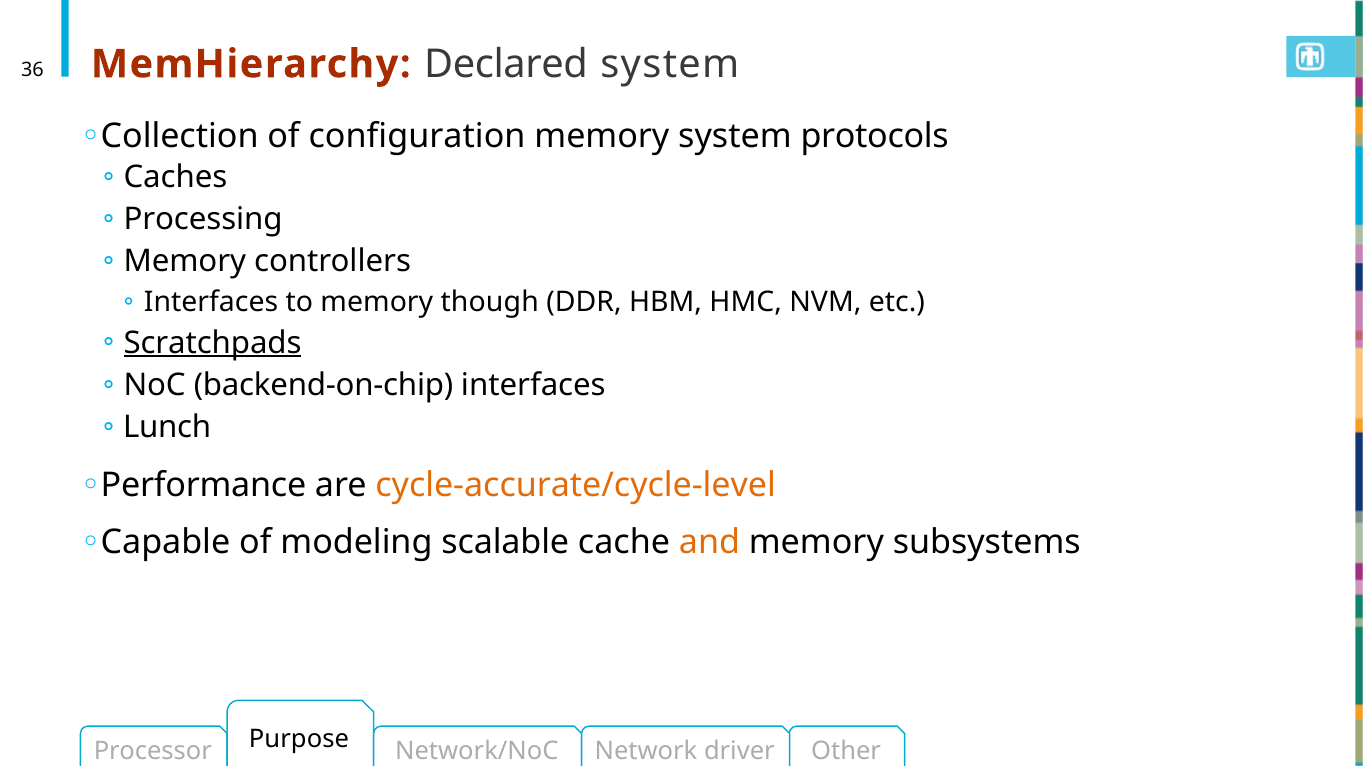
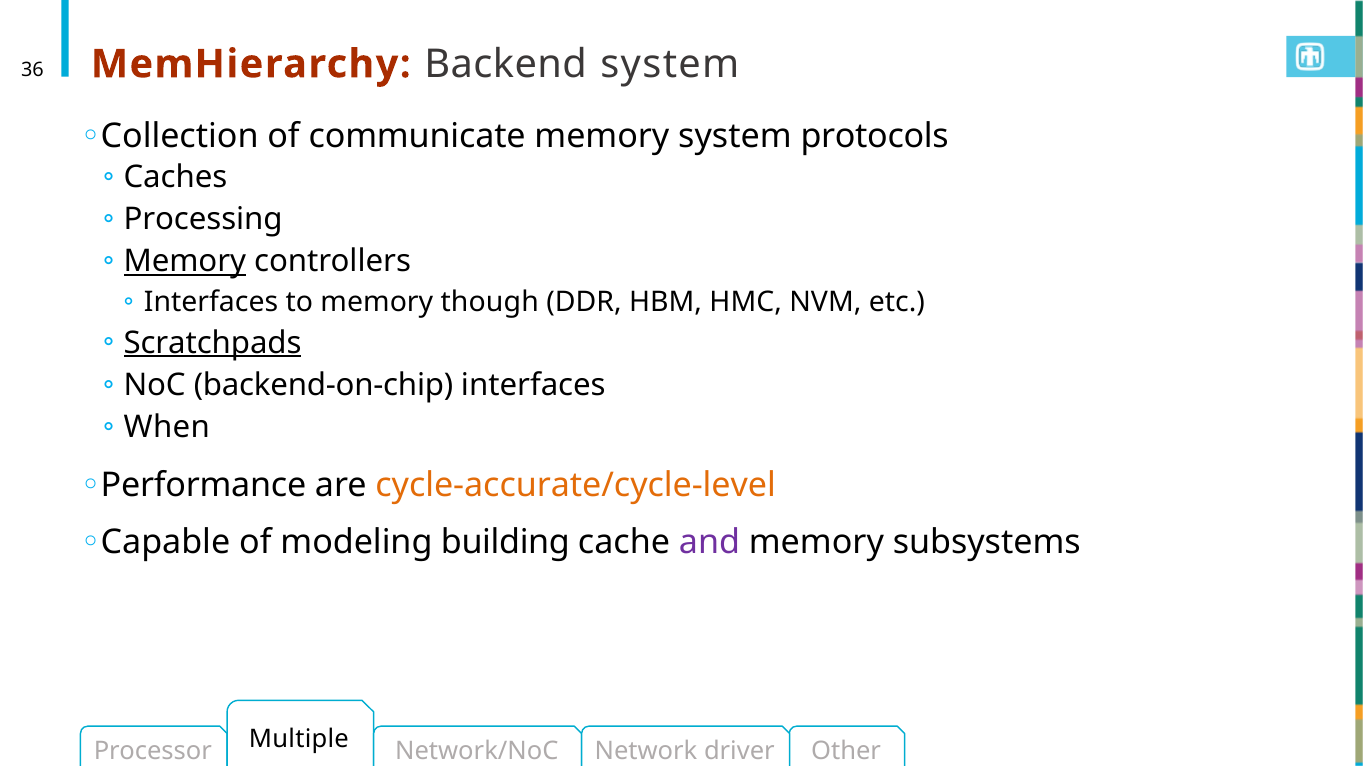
Declared: Declared -> Backend (506, 64)
configuration: configuration -> communicate (417, 136)
Memory underline: none -> present (185, 262)
Lunch: Lunch -> When (167, 428)
scalable: scalable -> building (505, 542)
and colour: orange -> purple (710, 542)
Purpose: Purpose -> Multiple (299, 739)
